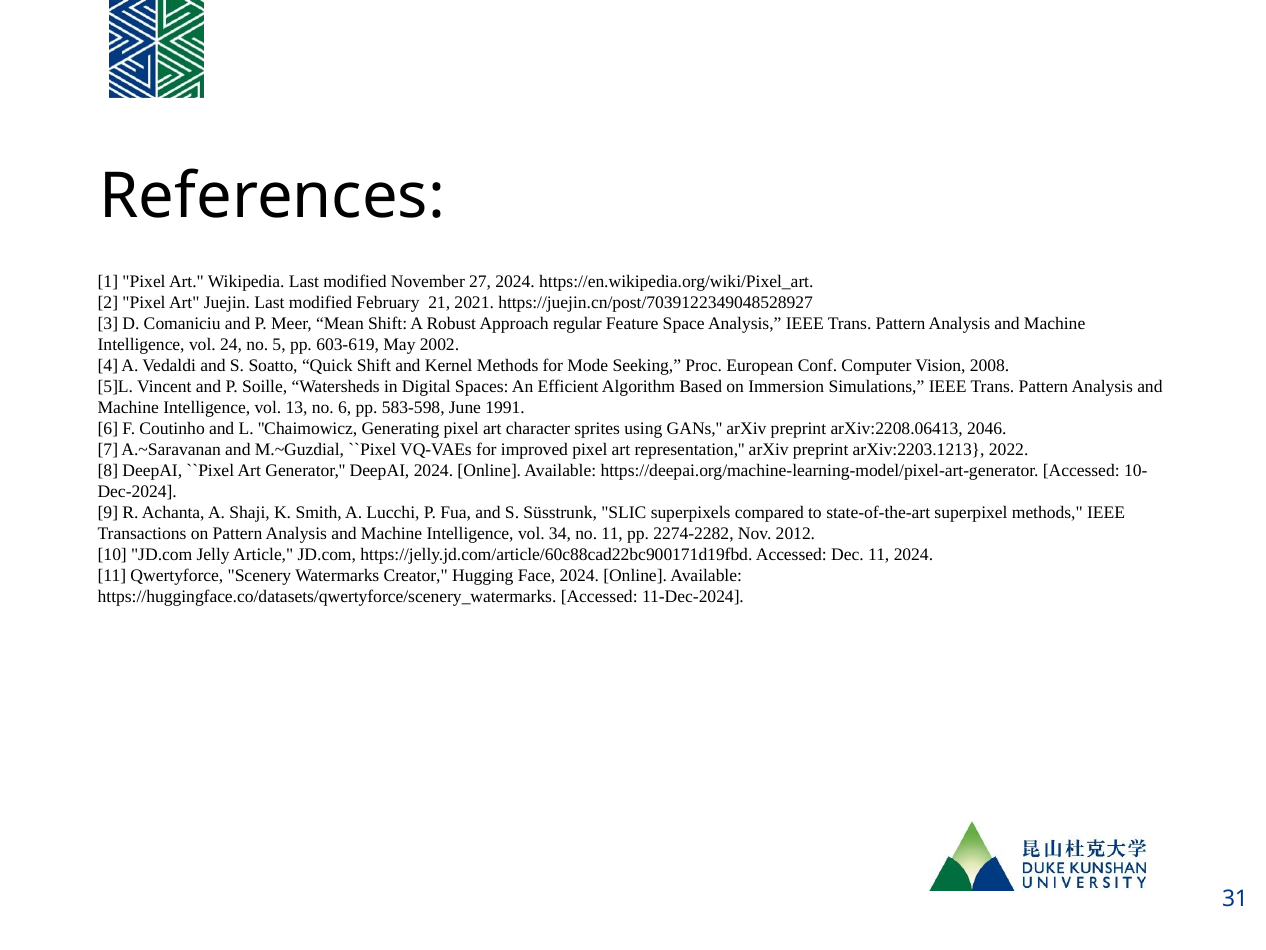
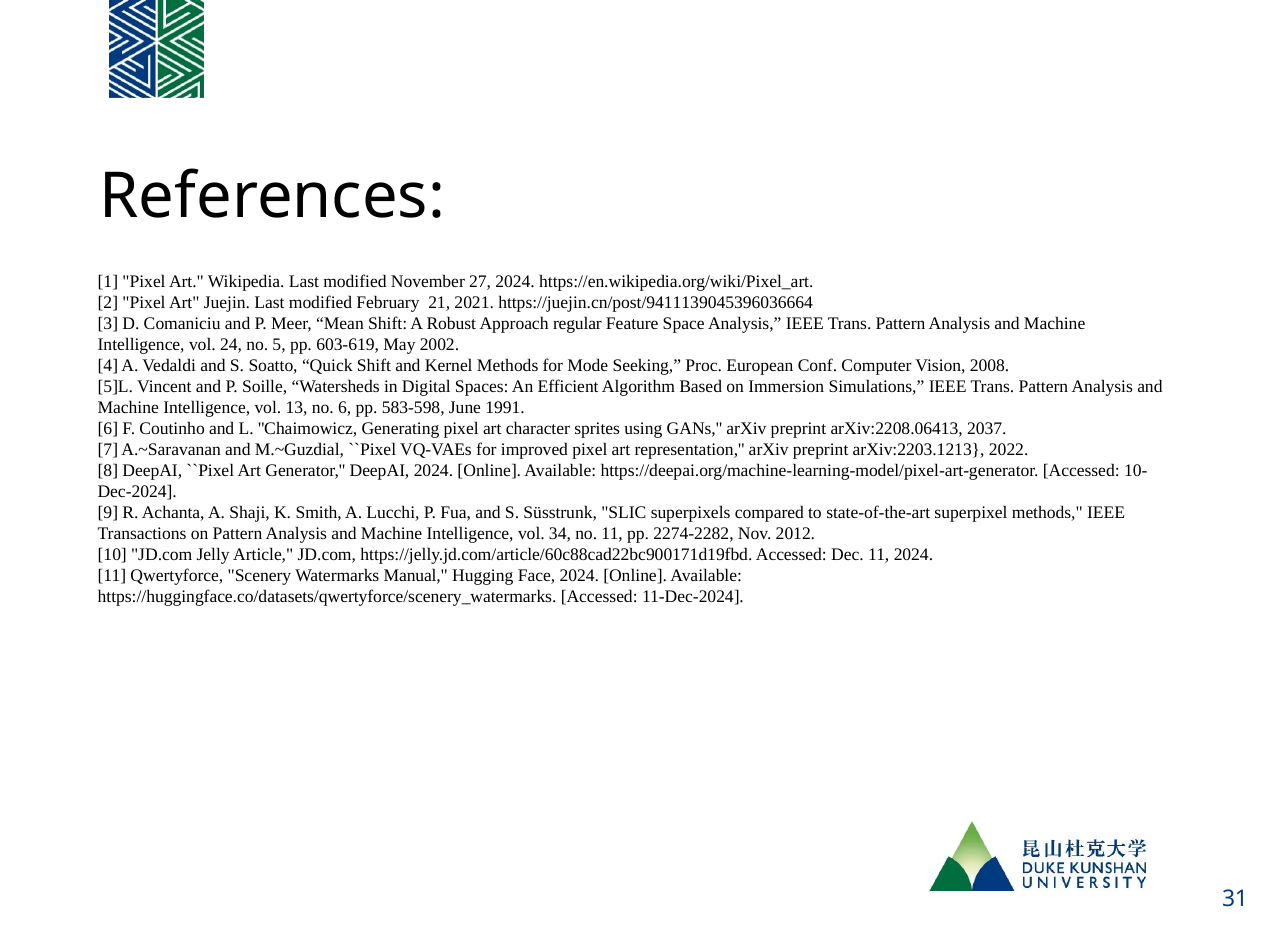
https://juejin.cn/post/7039122349048528927: https://juejin.cn/post/7039122349048528927 -> https://juejin.cn/post/9411139045396036664 (656, 303)
2046: 2046 -> 2037 (987, 428)
Creator: Creator -> Manual (416, 575)
